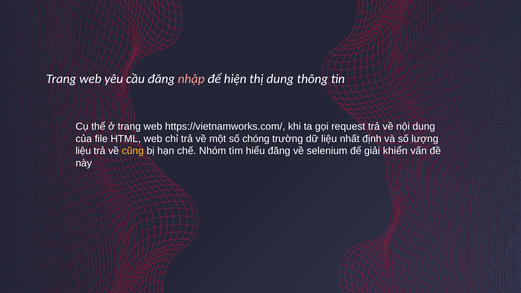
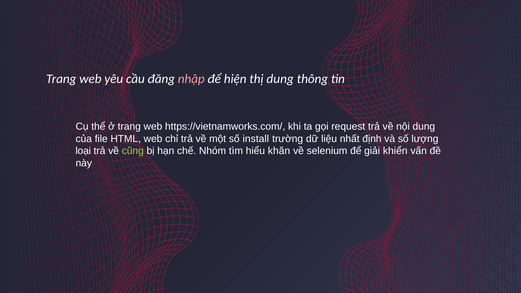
chóng: chóng -> install (256, 139)
liệu: liệu -> loại (83, 151)
cũng colour: yellow -> light green (133, 151)
hiểu đăng: đăng -> khăn (279, 151)
